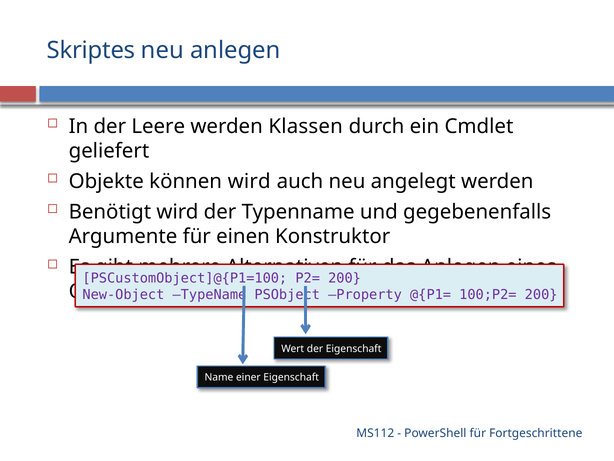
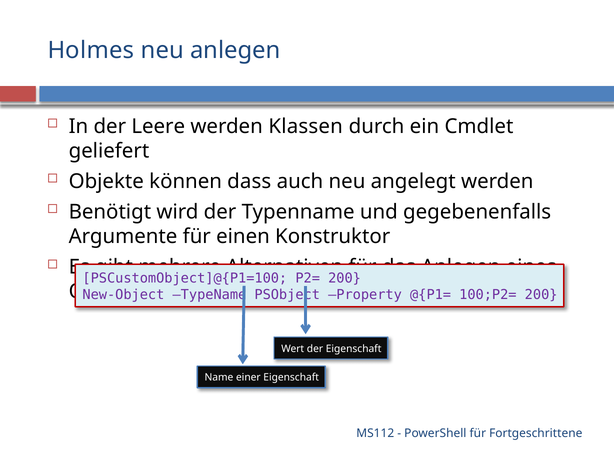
Skriptes: Skriptes -> Holmes (91, 50)
können wird: wird -> dass (249, 181)
